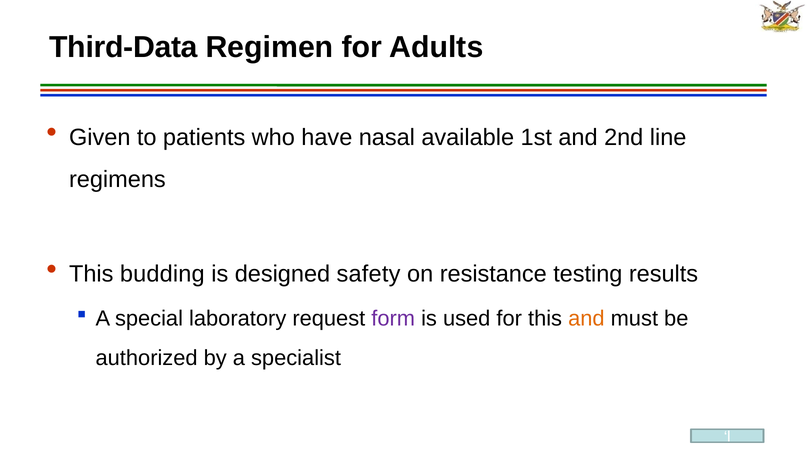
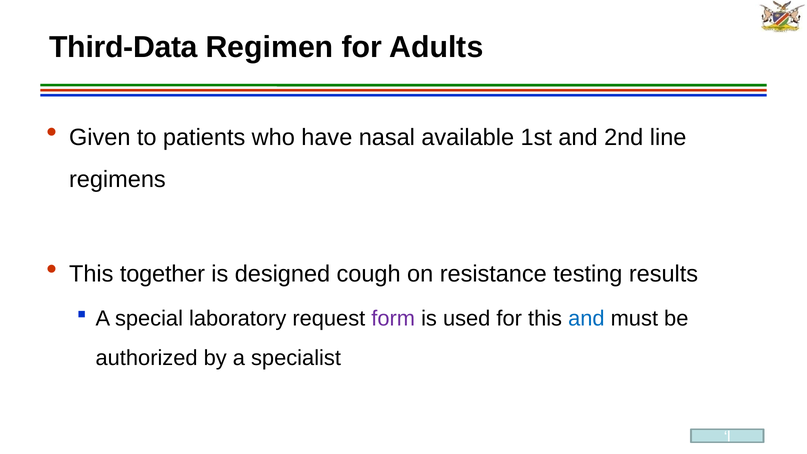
budding: budding -> together (162, 274)
safety: safety -> cough (369, 274)
and colour: orange -> blue (586, 318)
